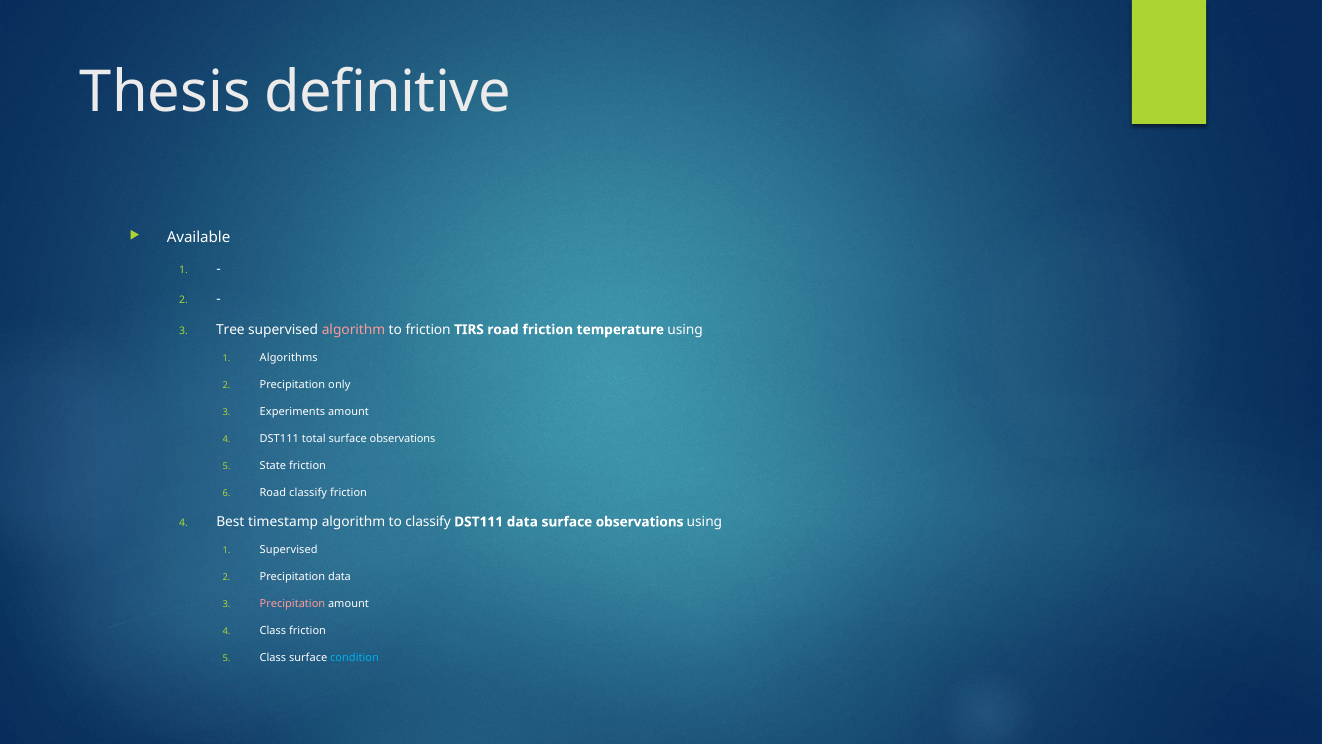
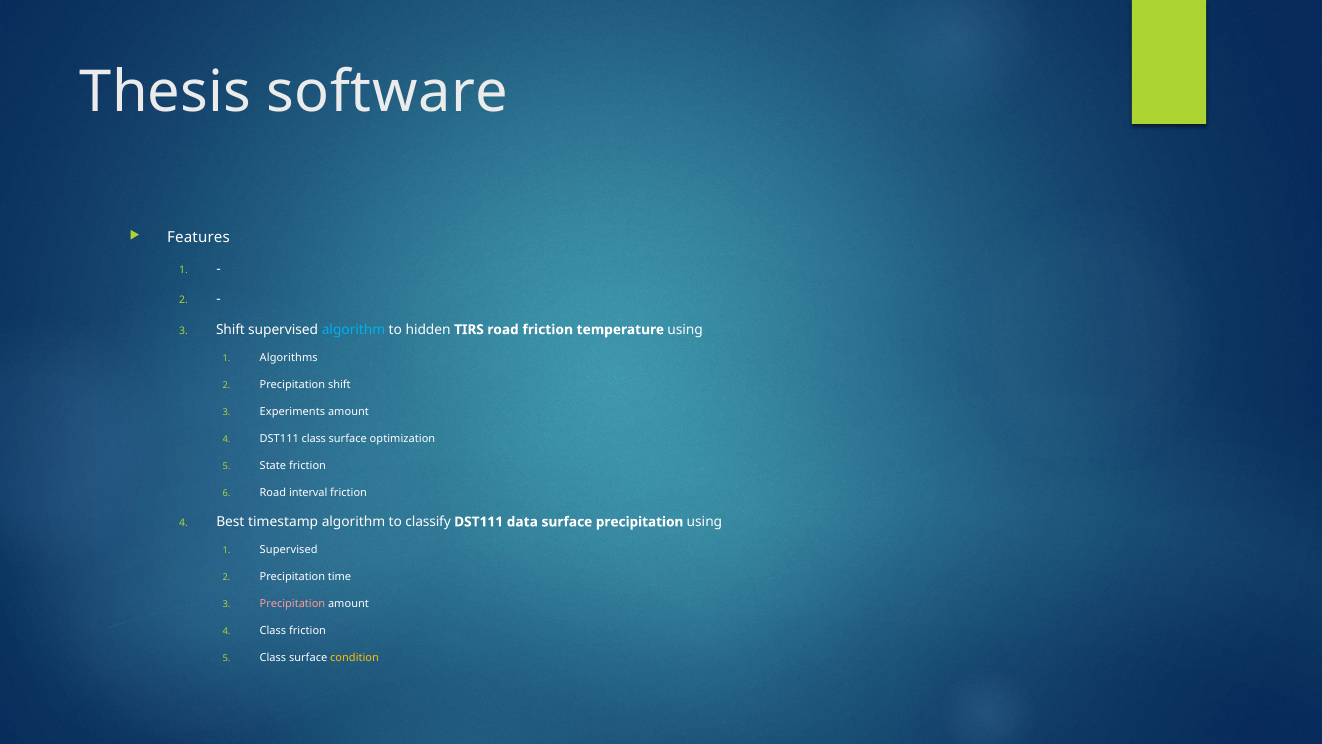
definitive: definitive -> software (387, 93)
Available: Available -> Features (198, 238)
Tree: Tree -> Shift (230, 329)
algorithm colour: pink -> light blue (354, 329)
to friction: friction -> hidden (428, 329)
Precipitation only: only -> shift (339, 385)
DST111 total: total -> class (314, 439)
observations: observations -> optimization (403, 439)
Road classify: classify -> interval (308, 493)
observations: observations -> precipitation (640, 522)
Precipitation data: data -> time (339, 577)
condition colour: light blue -> yellow (355, 658)
